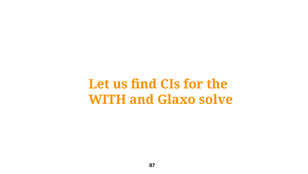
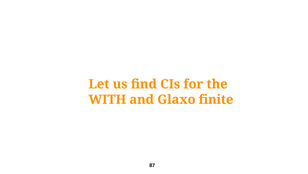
solve: solve -> finite (216, 99)
